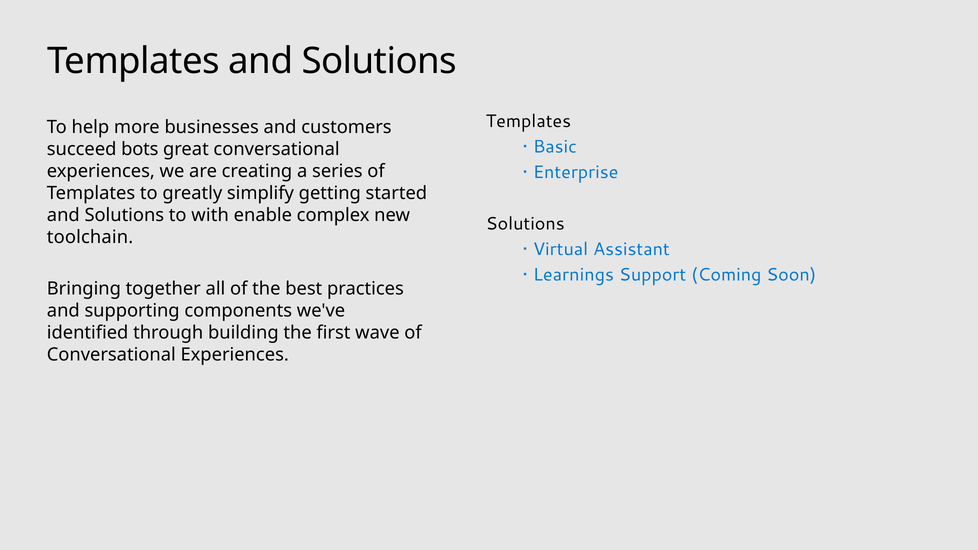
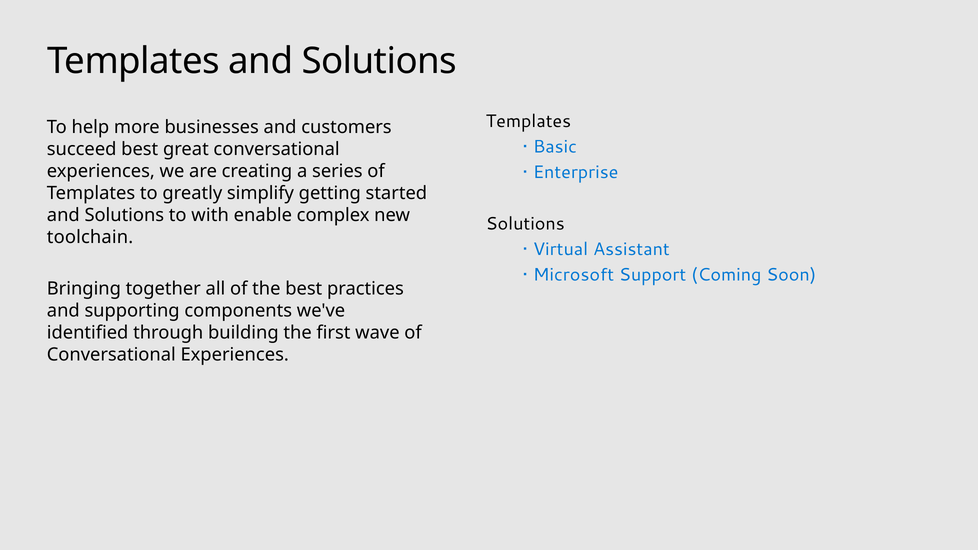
succeed bots: bots -> best (140, 149)
Learnings: Learnings -> Microsoft (573, 275)
